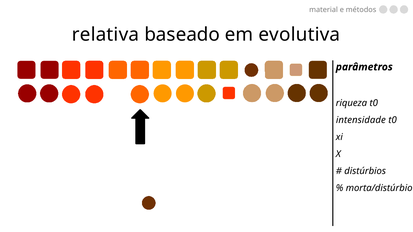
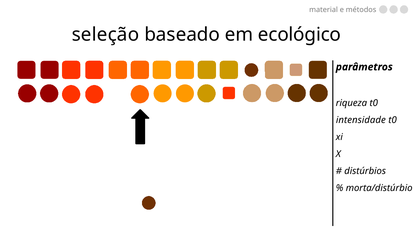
relativa: relativa -> seleção (105, 35)
evolutiva: evolutiva -> ecológico (300, 35)
